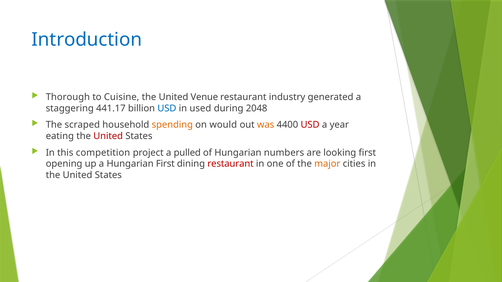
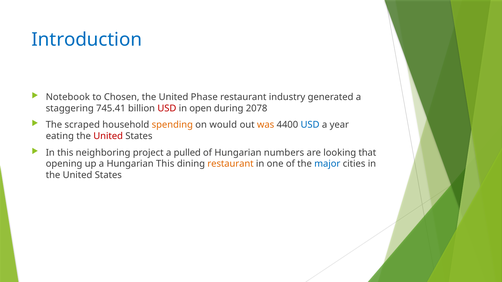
Thorough: Thorough -> Notebook (68, 97)
Cuisine: Cuisine -> Chosen (122, 97)
Venue: Venue -> Phase (204, 97)
441.17: 441.17 -> 745.41 (111, 108)
USD colour: blue -> red (167, 108)
used: used -> open (200, 108)
2048: 2048 -> 2078 (257, 108)
USD colour: red -> blue (310, 125)
competition: competition -> neighboring (103, 153)
looking first: first -> that (367, 153)
Hungarian First: First -> This (165, 164)
restaurant colour: red -> orange (230, 164)
major colour: orange -> blue (327, 164)
